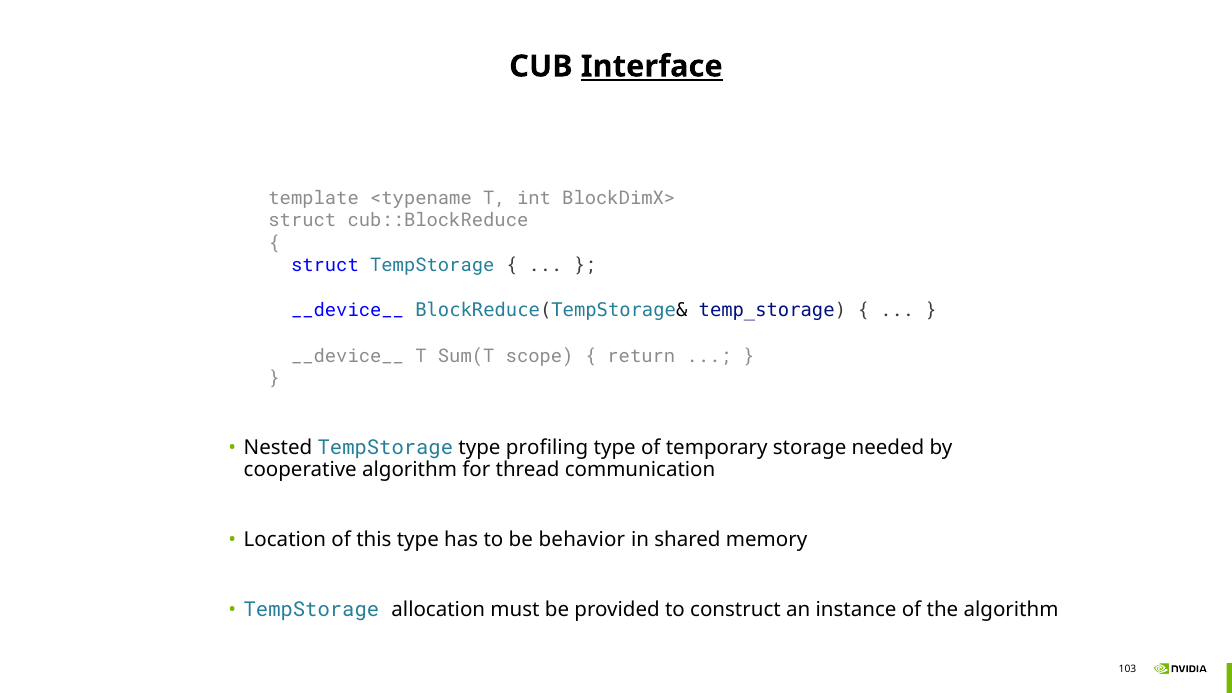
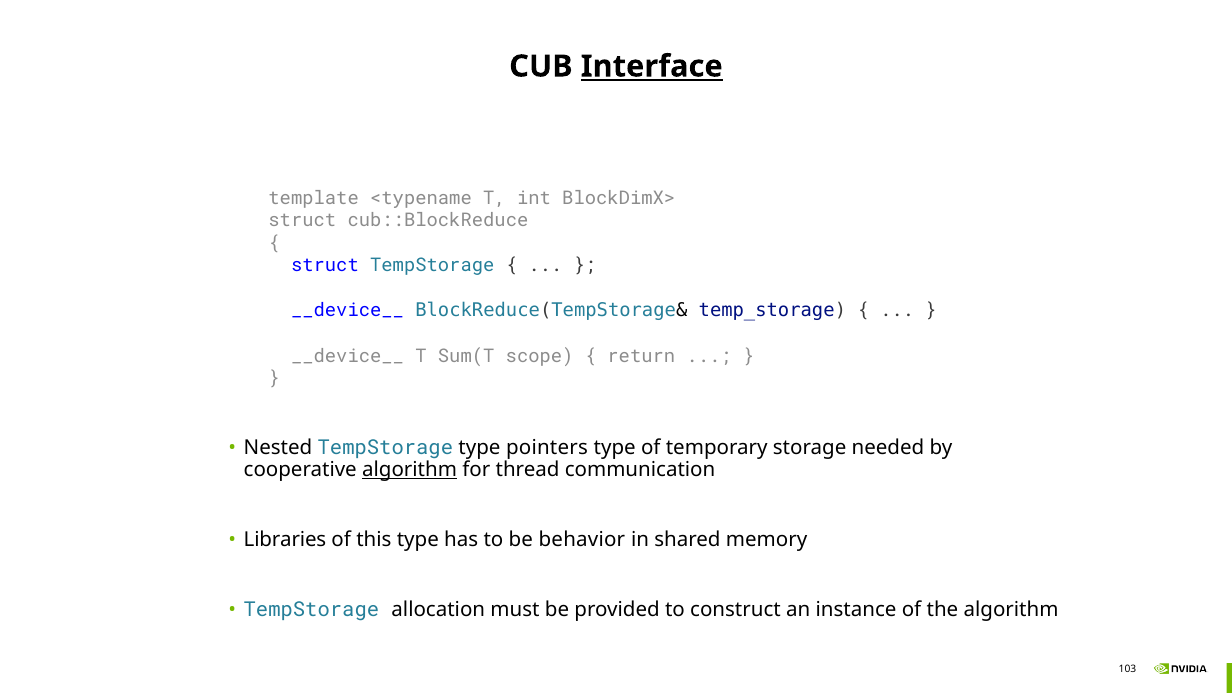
profiling: profiling -> pointers (547, 448)
algorithm underline: none -> present (410, 470)
Location: Location -> Libraries (285, 540)
